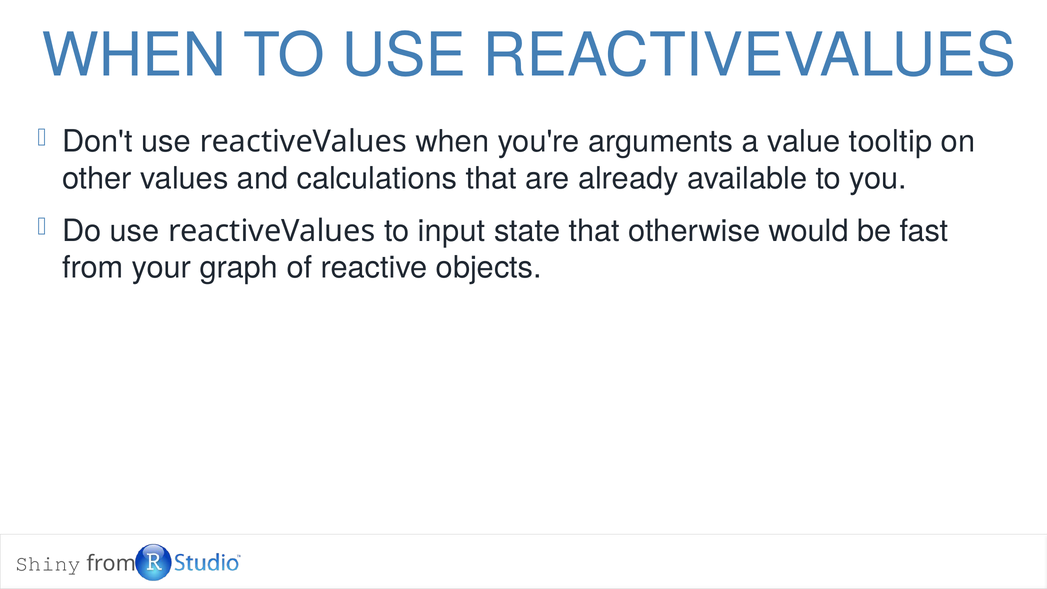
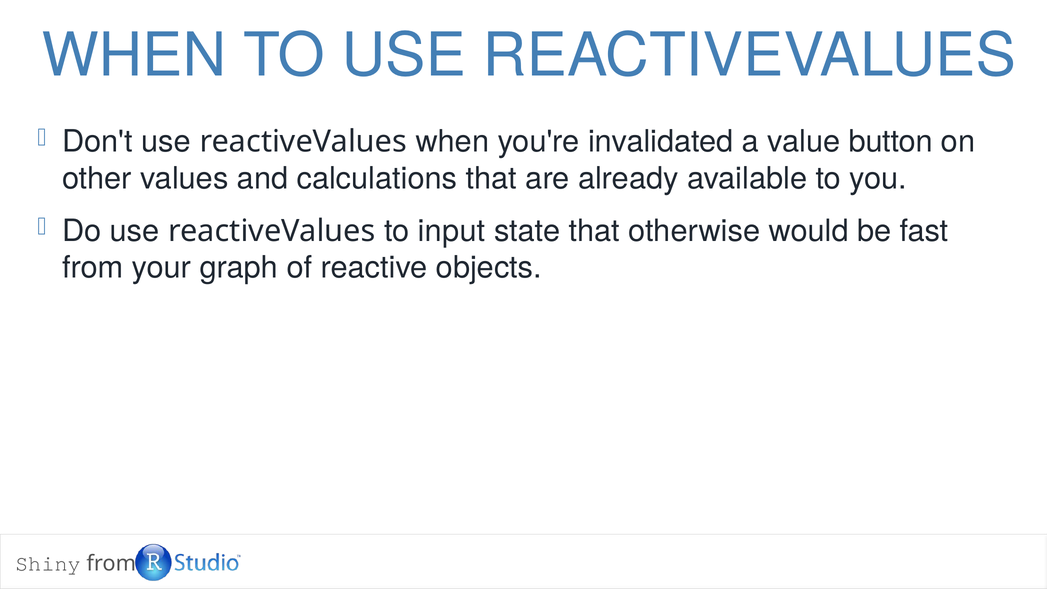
arguments: arguments -> invalidated (661, 142)
tooltip: tooltip -> button (891, 142)
